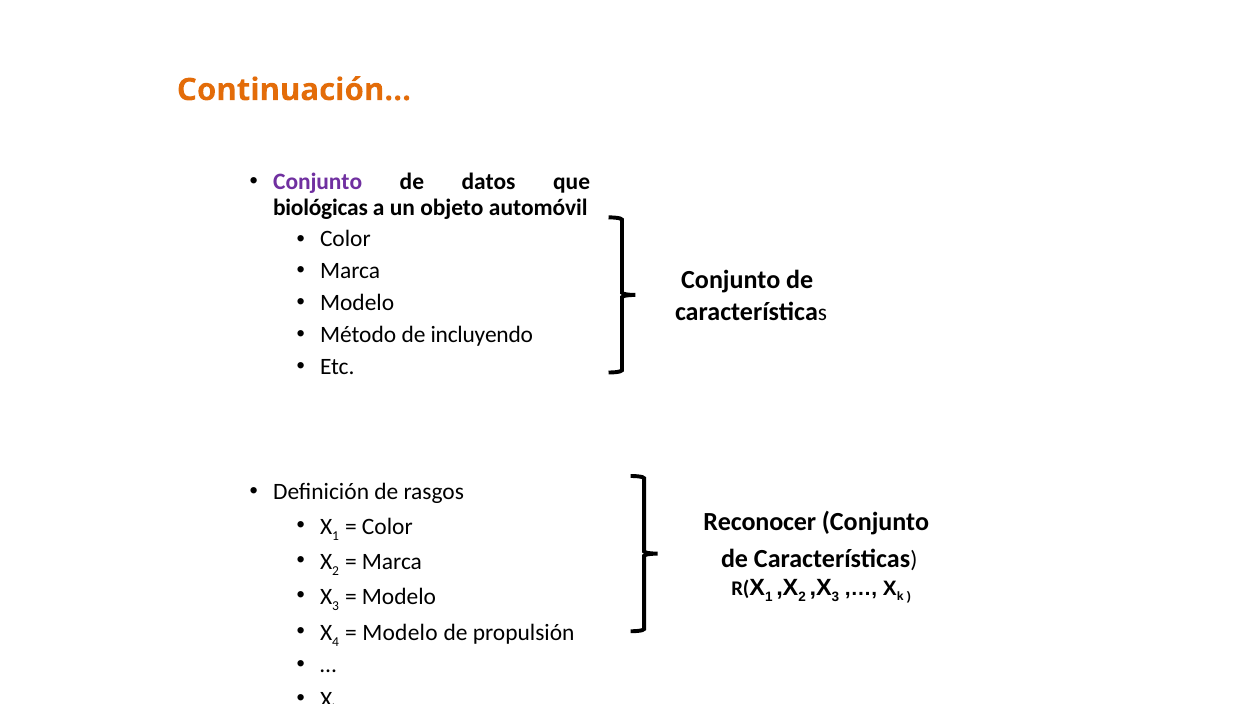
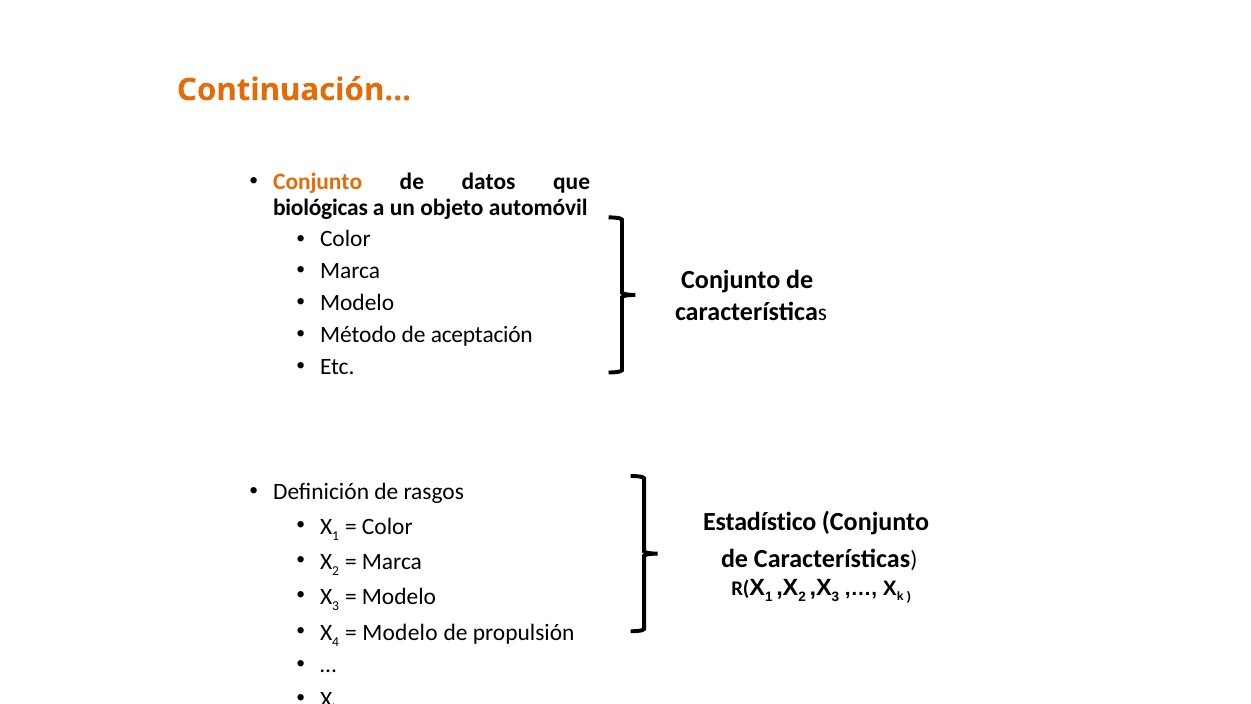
Conjunto colour: purple -> orange (318, 182)
incluyendo: incluyendo -> aceptación (482, 335)
Reconocer: Reconocer -> Estadístico (760, 522)
